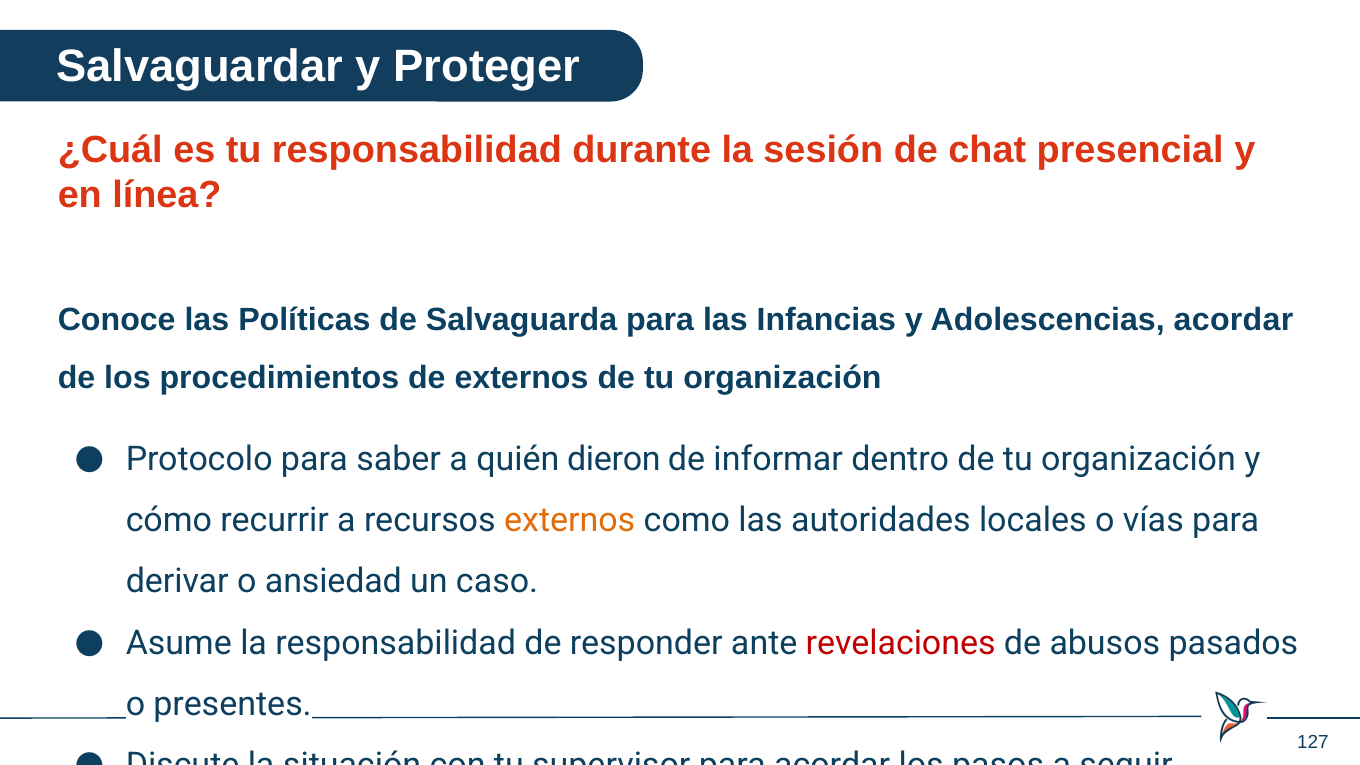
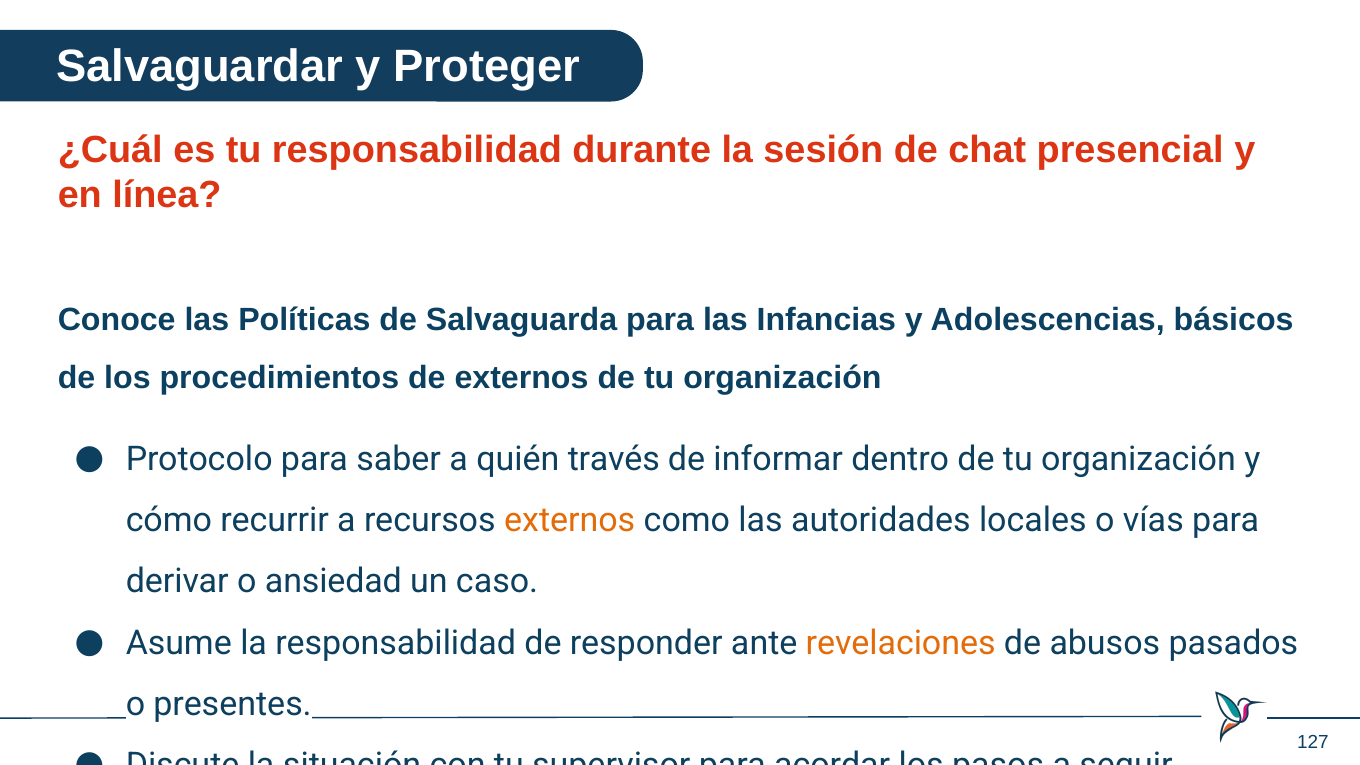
Adolescencias acordar: acordar -> básicos (1234, 320)
dieron: dieron -> través (614, 459)
revelaciones colour: red -> orange (901, 643)
